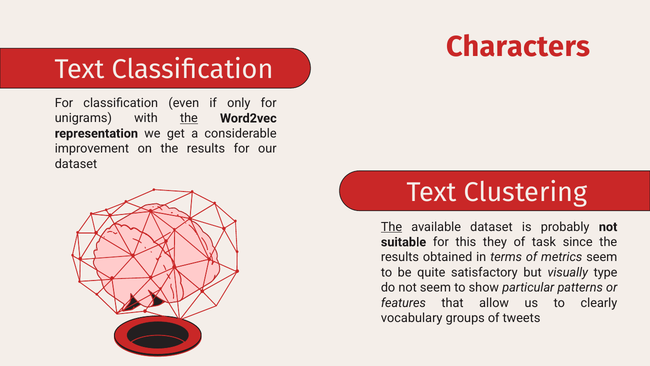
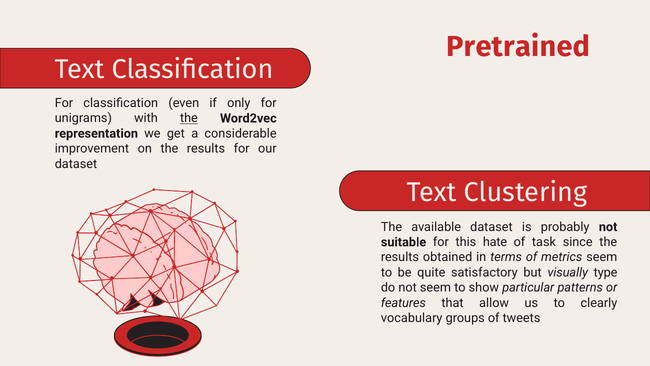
Characters: Characters -> Pretrained (518, 47)
The underline: present -> none (391, 227)
they: they -> hate (495, 242)
